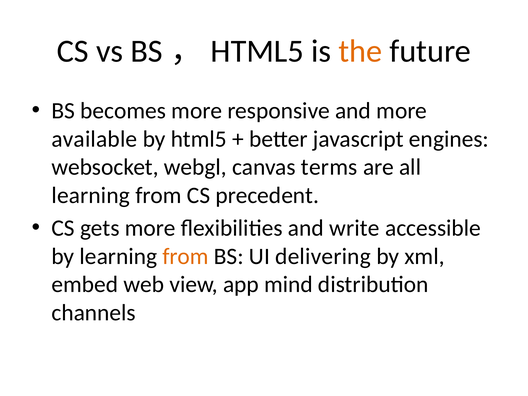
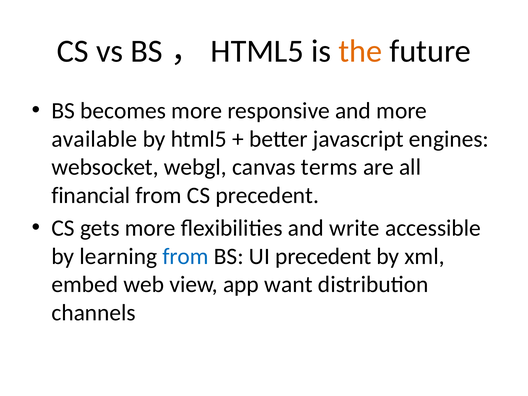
learning: learning -> financial (91, 195)
from colour: orange -> blue (186, 256)
UI delivering: delivering -> precedent (323, 256)
mind: mind -> want (288, 284)
